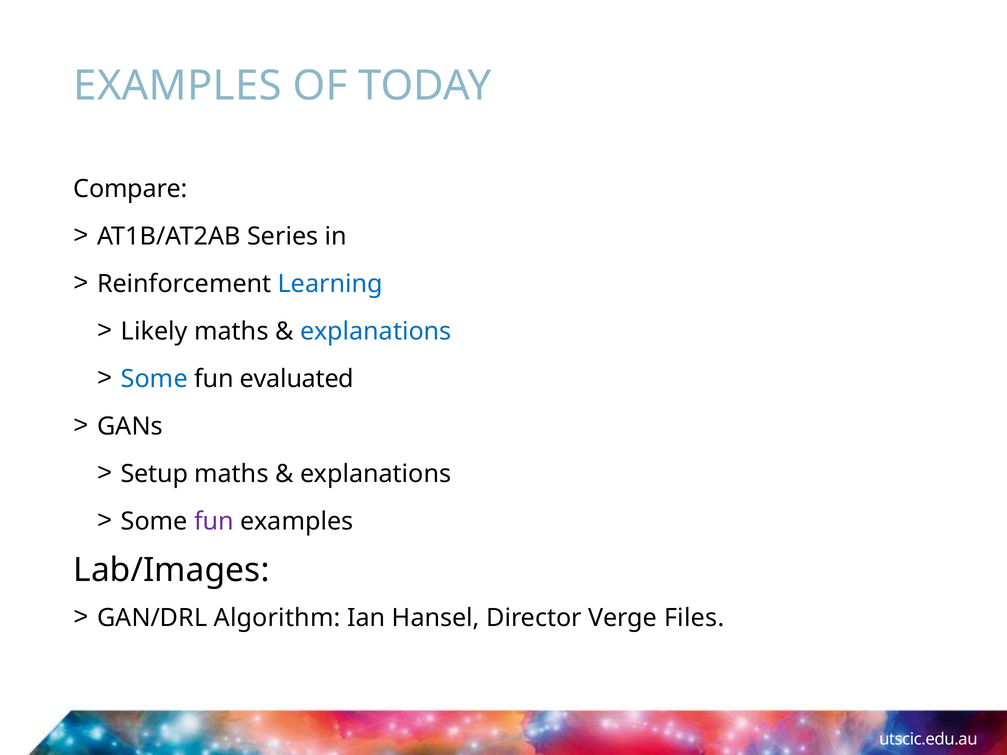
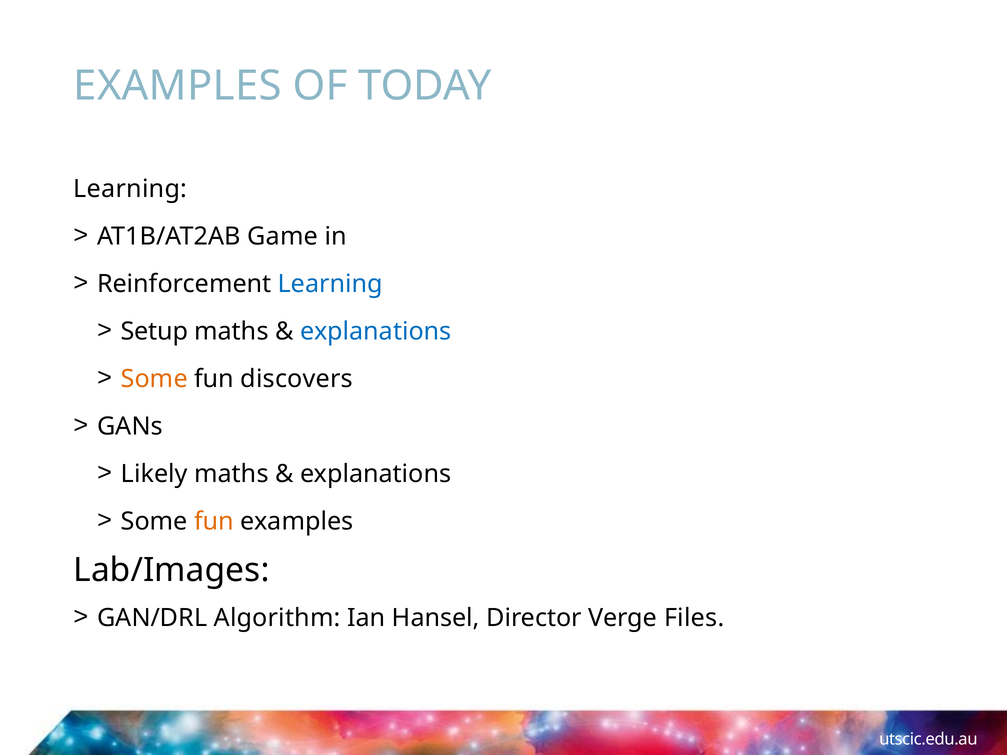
Compare: Compare -> Learning (130, 189)
Series: Series -> Game (283, 236)
Likely: Likely -> Setup (154, 332)
Some colour: blue -> orange (154, 379)
evaluated: evaluated -> discovers (297, 379)
Setup: Setup -> Likely (154, 474)
fun colour: purple -> orange (214, 522)
